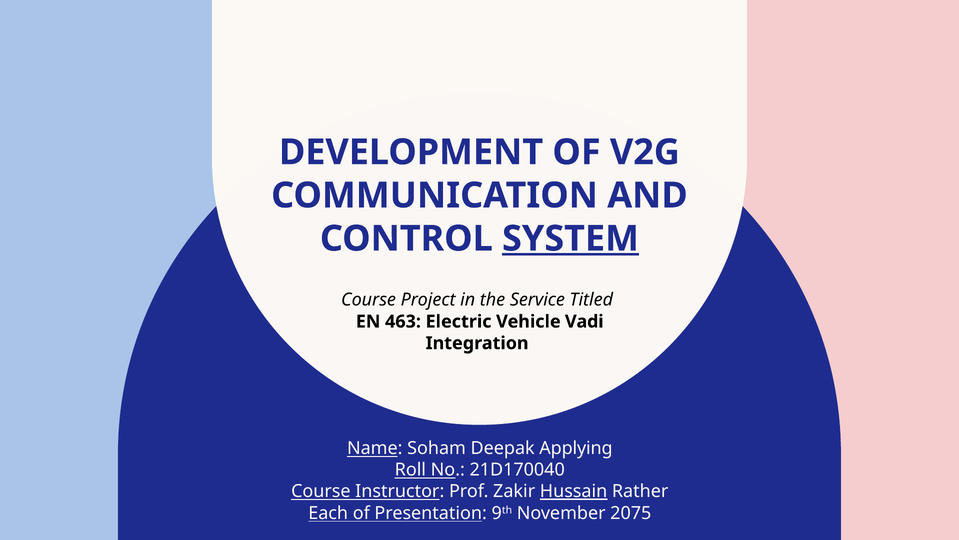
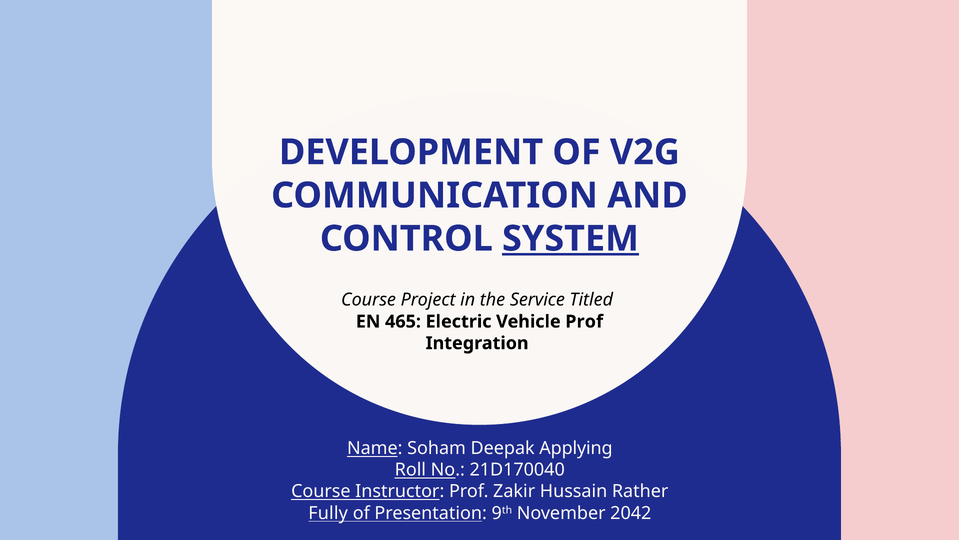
463: 463 -> 465 (403, 321)
Vehicle Vadi: Vadi -> Prof (584, 321)
Hussain underline: present -> none (574, 491)
Each: Each -> Fully (328, 513)
2075: 2075 -> 2042 (631, 513)
